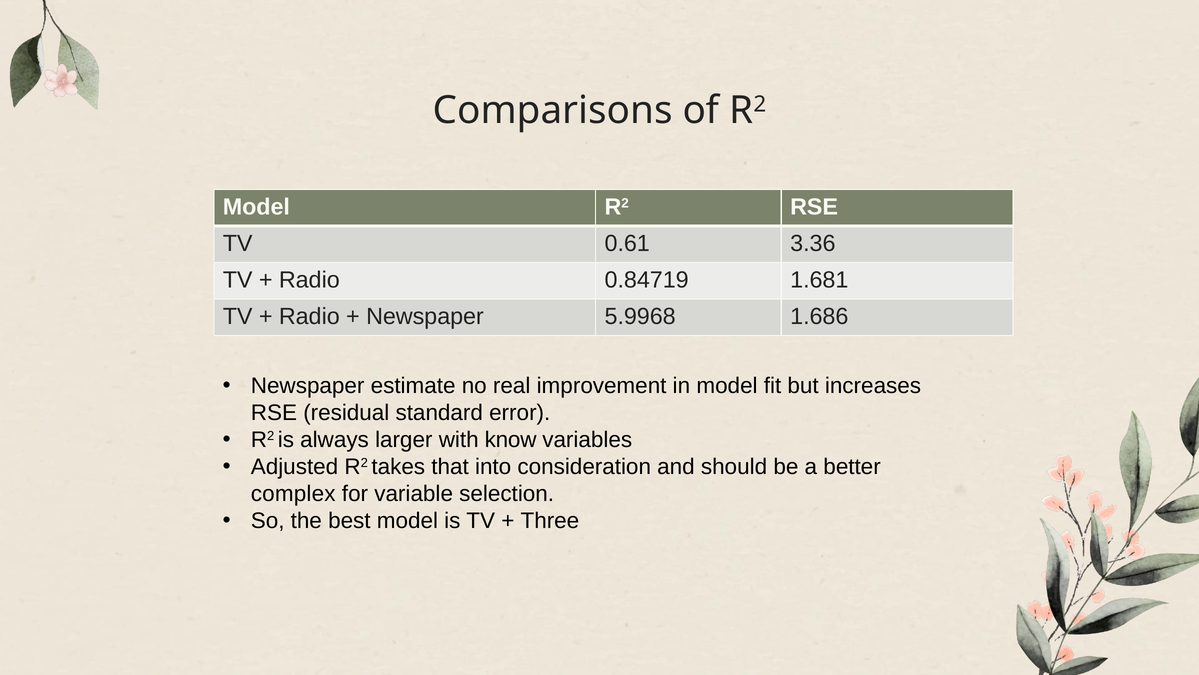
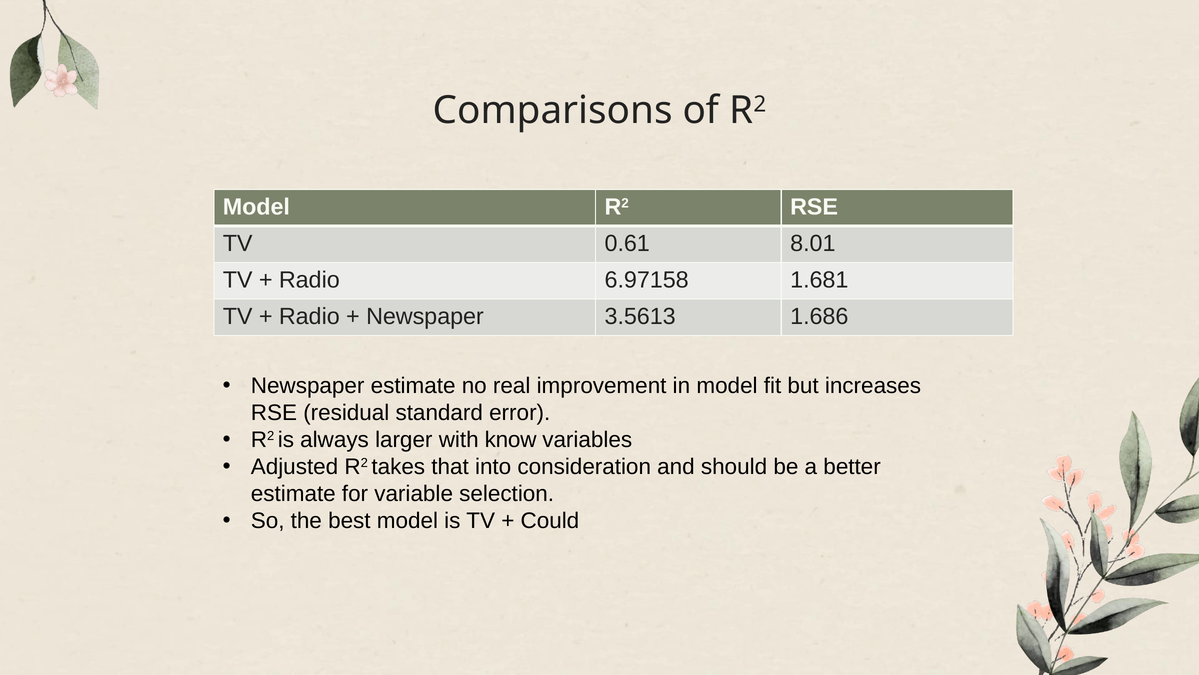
3.36: 3.36 -> 8.01 (813, 244)
0.84719: 0.84719 -> 6.97158 (647, 280)
5.9968: 5.9968 -> 3.5613 (640, 316)
complex: complex -> estimate (293, 493)
Three: Three -> Could (550, 520)
